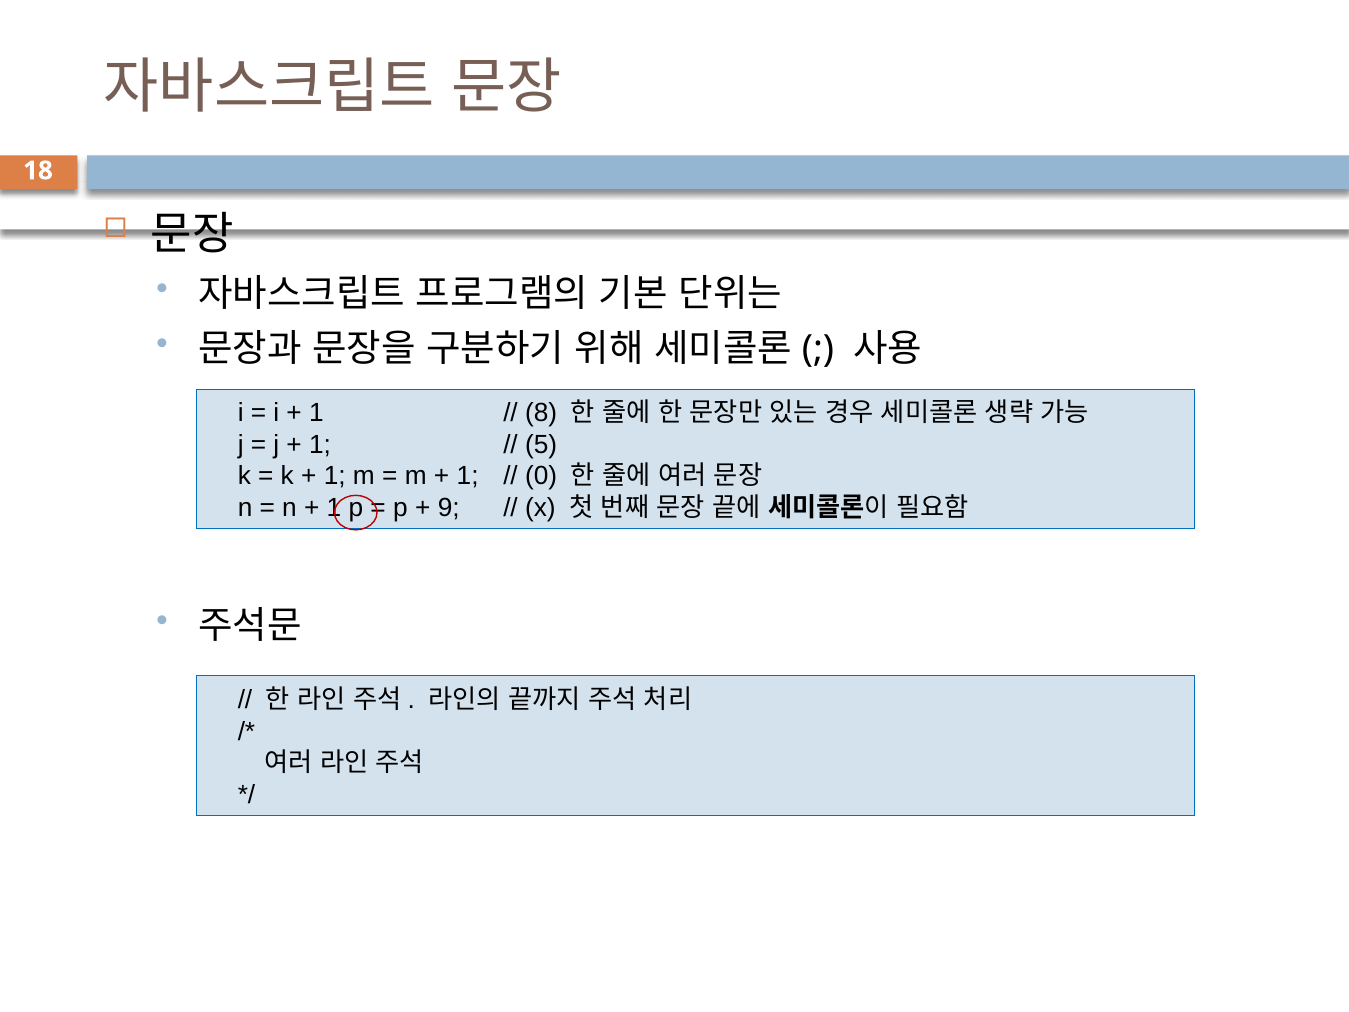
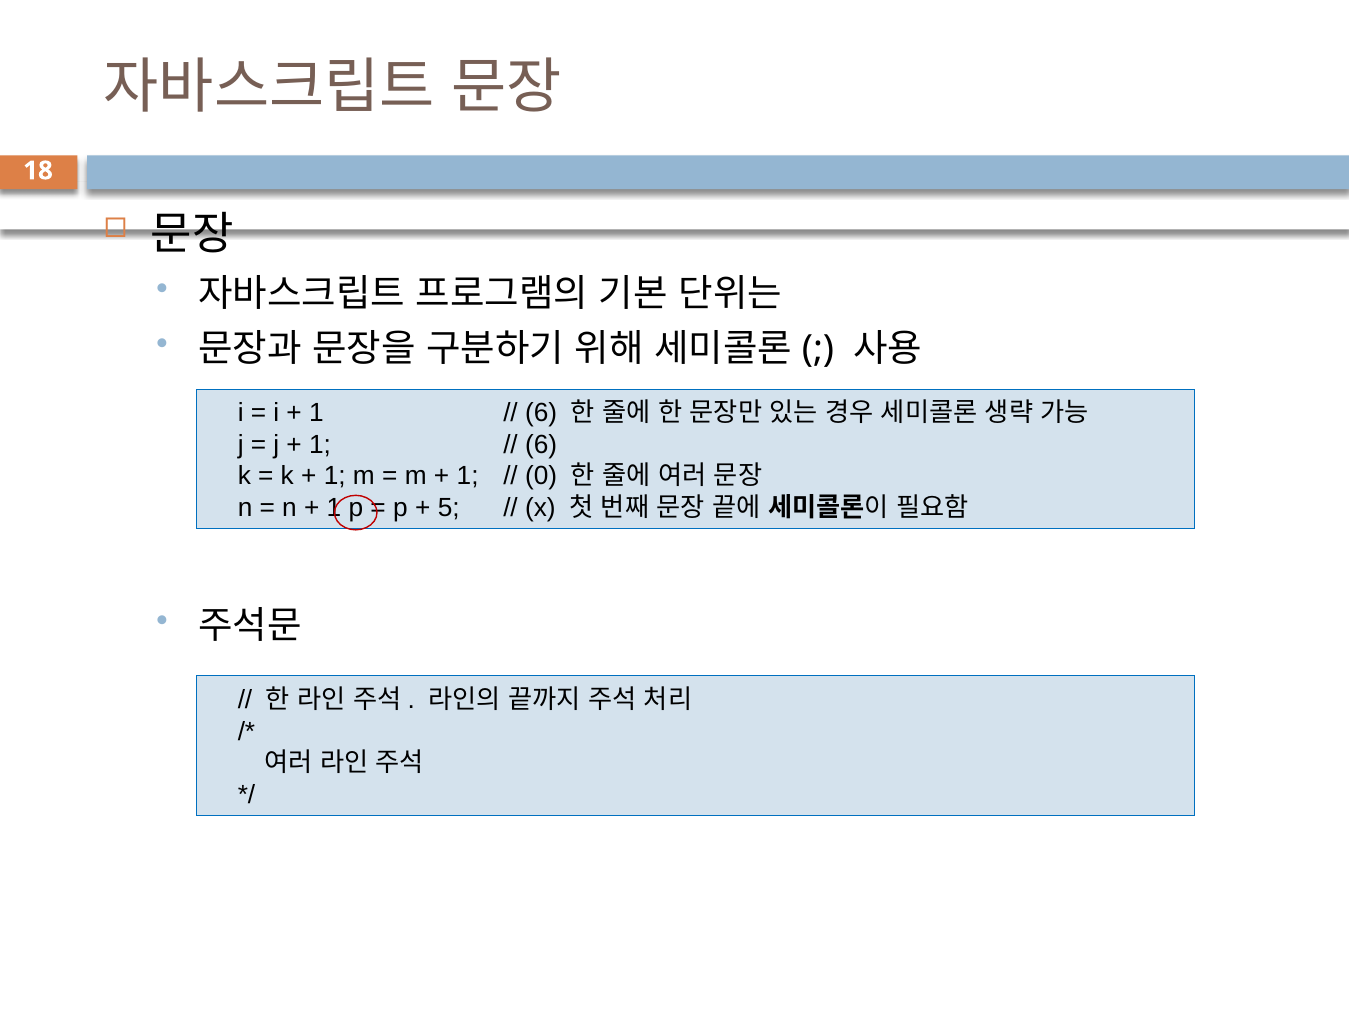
8: 8 -> 6 (541, 413)
5: 5 -> 6 (541, 445)
9: 9 -> 5 (449, 508)
